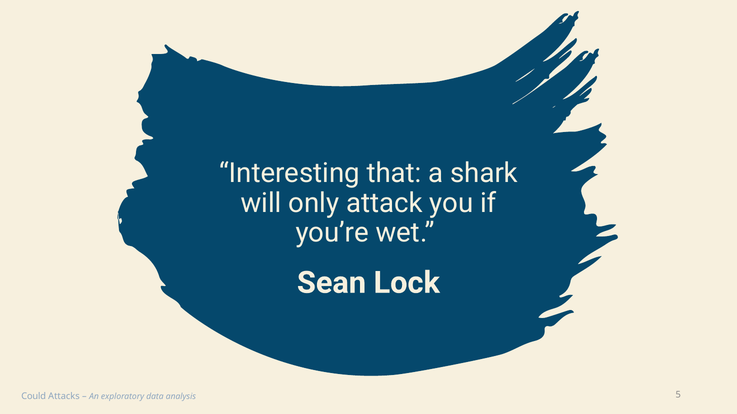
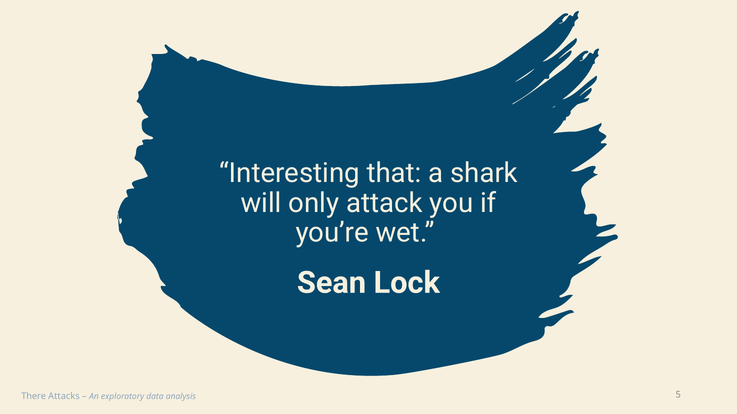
Could: Could -> There (34, 397)
